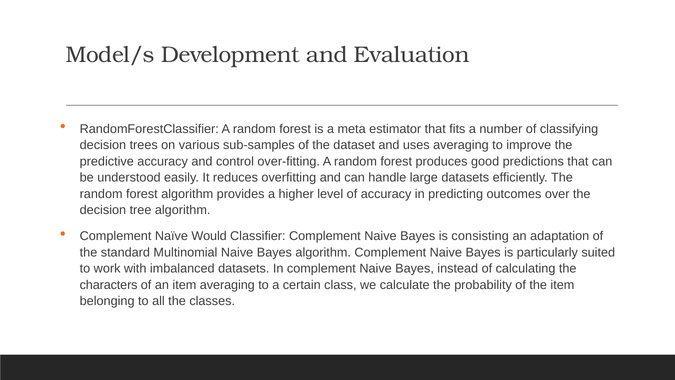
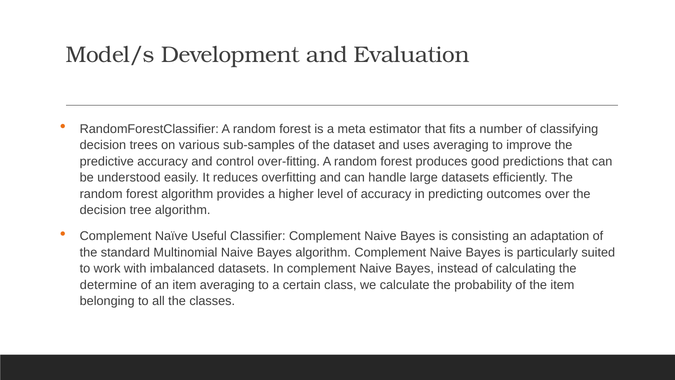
Would: Would -> Useful (209, 236)
characters: characters -> determine (108, 285)
